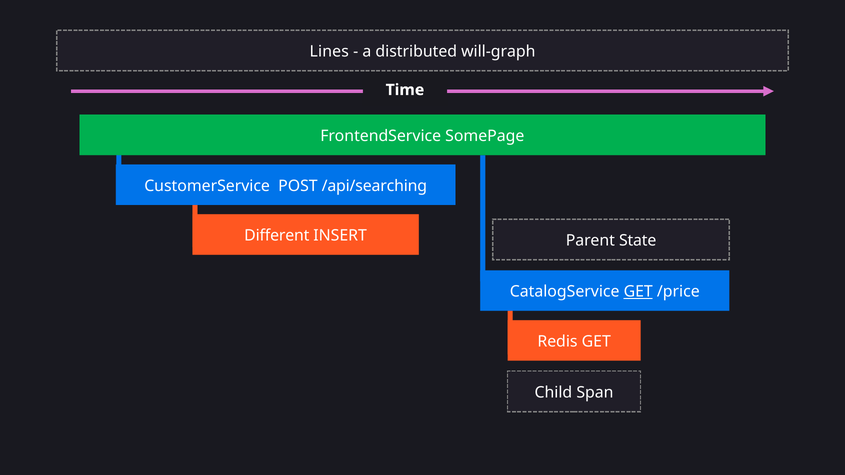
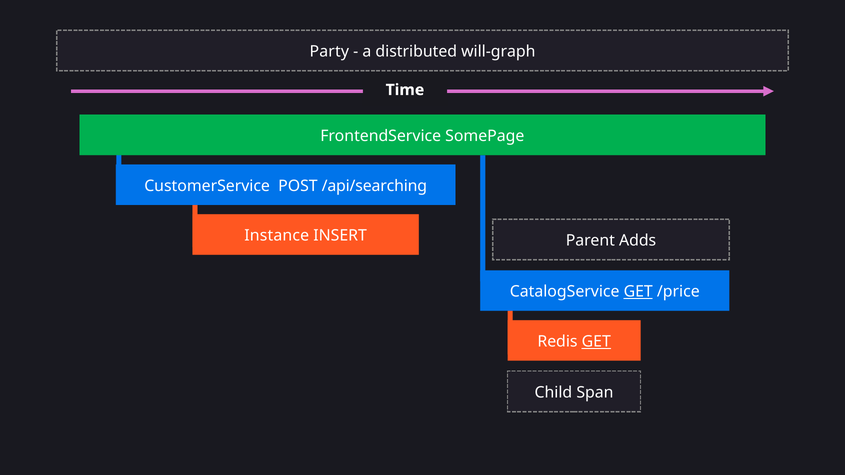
Lines: Lines -> Party (329, 52)
Different: Different -> Instance (277, 236)
State: State -> Adds (638, 241)
GET underline: none -> present (596, 342)
